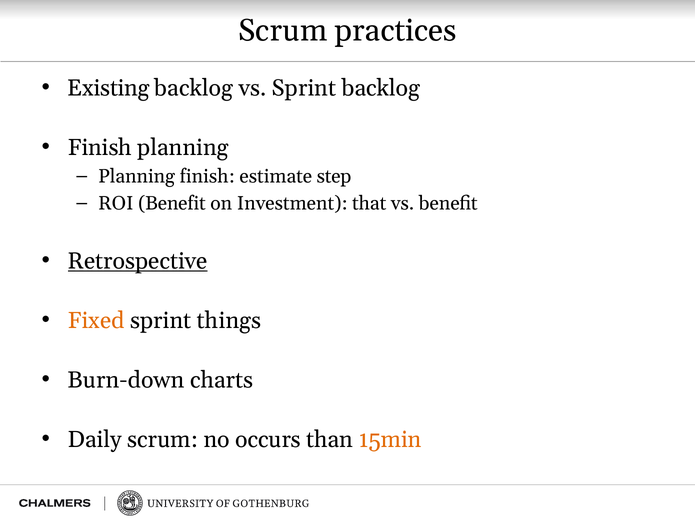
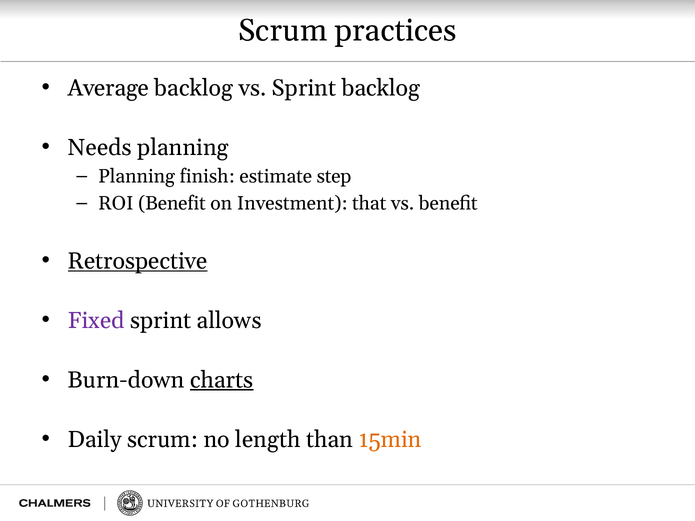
Existing: Existing -> Average (108, 88)
Finish: Finish -> Needs (100, 148)
Fixed colour: orange -> purple (96, 321)
things: things -> allows (229, 321)
charts underline: none -> present (222, 380)
occurs: occurs -> length (268, 440)
